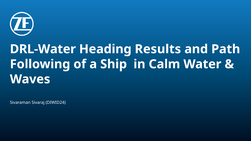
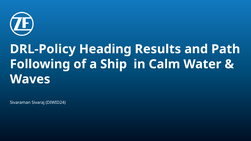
DRL-Water: DRL-Water -> DRL-Policy (43, 49)
